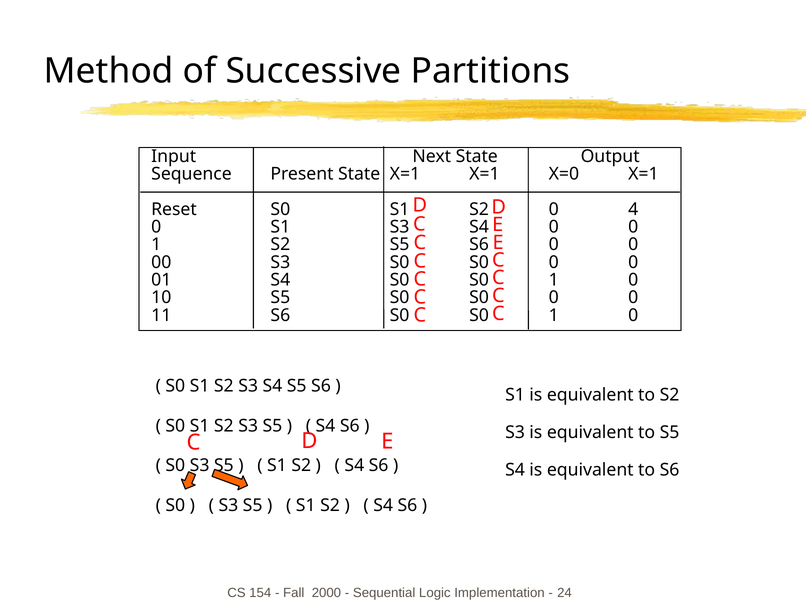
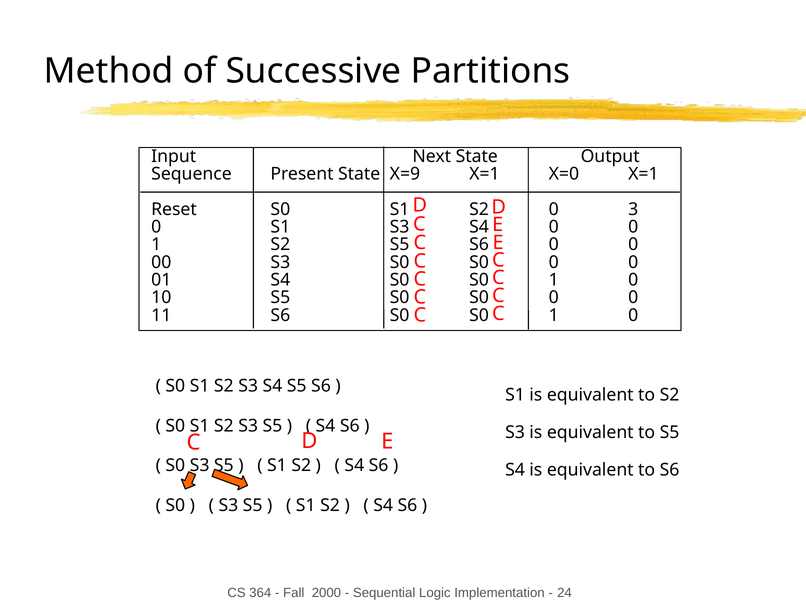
State X=1: X=1 -> X=9 (405, 174)
4: 4 -> 3 (633, 209)
154: 154 -> 364 (260, 593)
